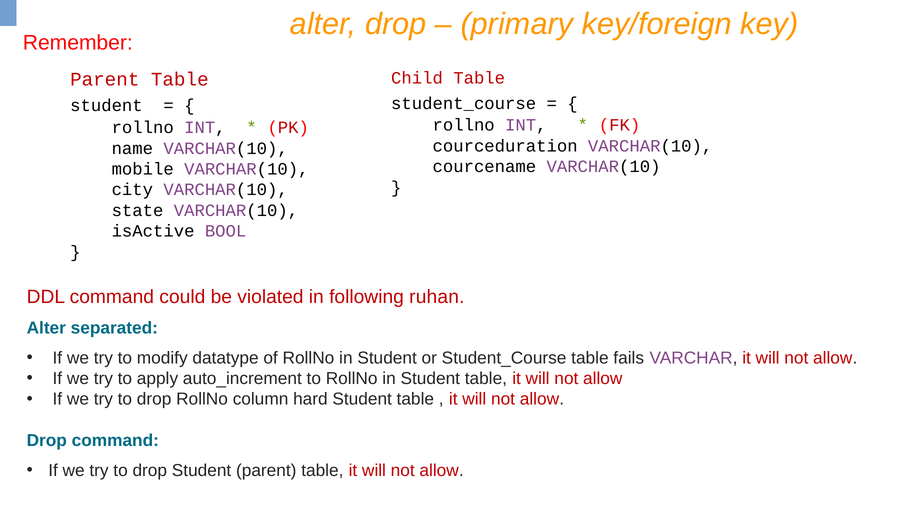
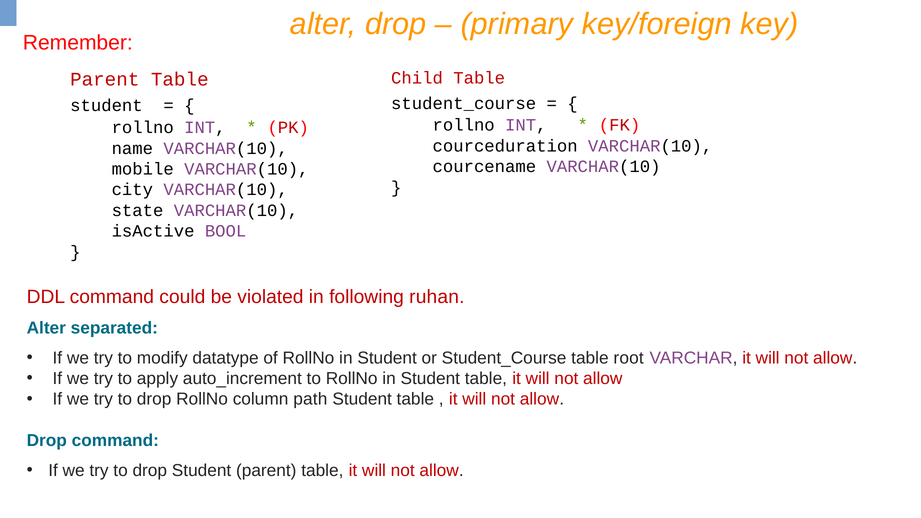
fails: fails -> root (629, 358)
hard: hard -> path (310, 399)
